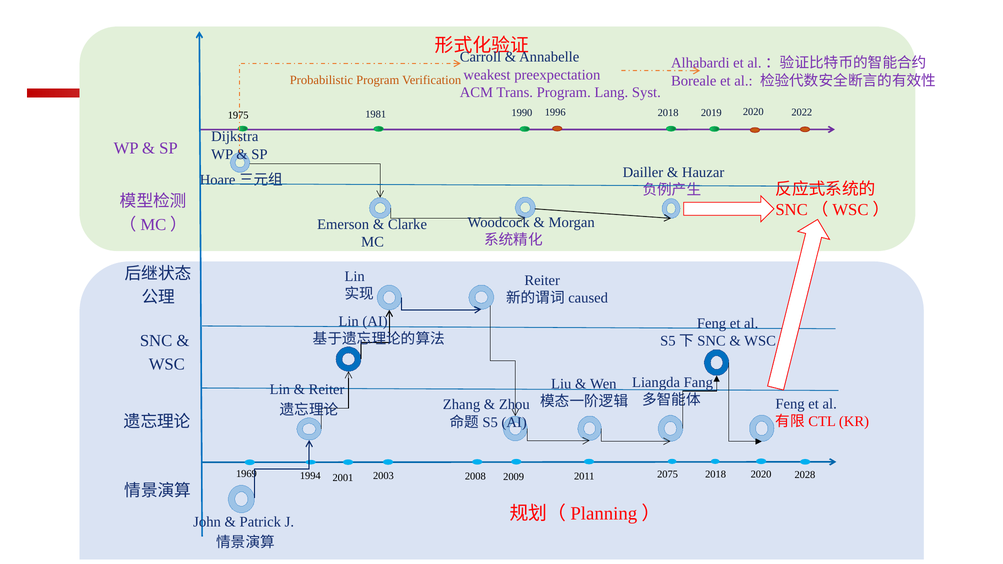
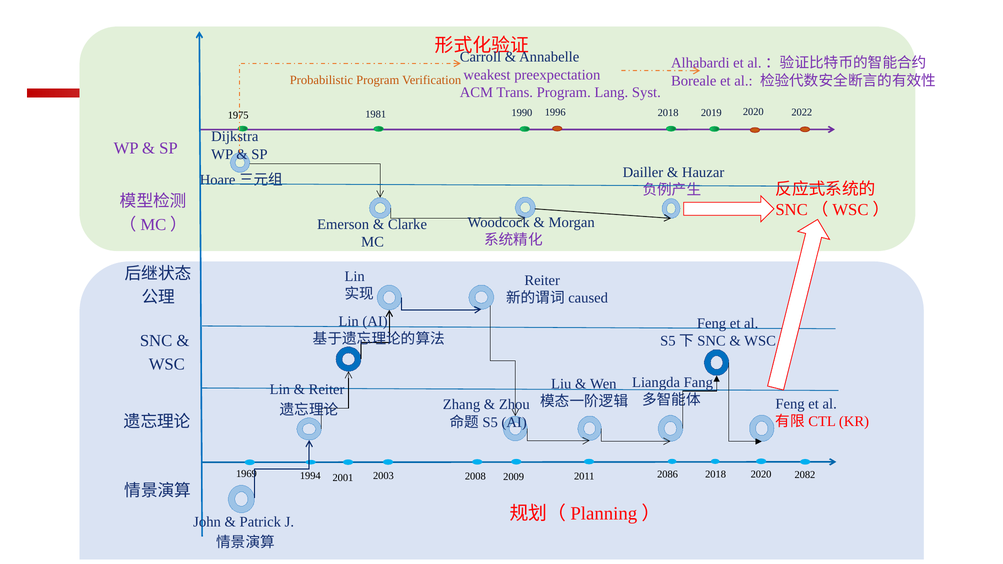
2075: 2075 -> 2086 (668, 475)
2028: 2028 -> 2082 (805, 475)
